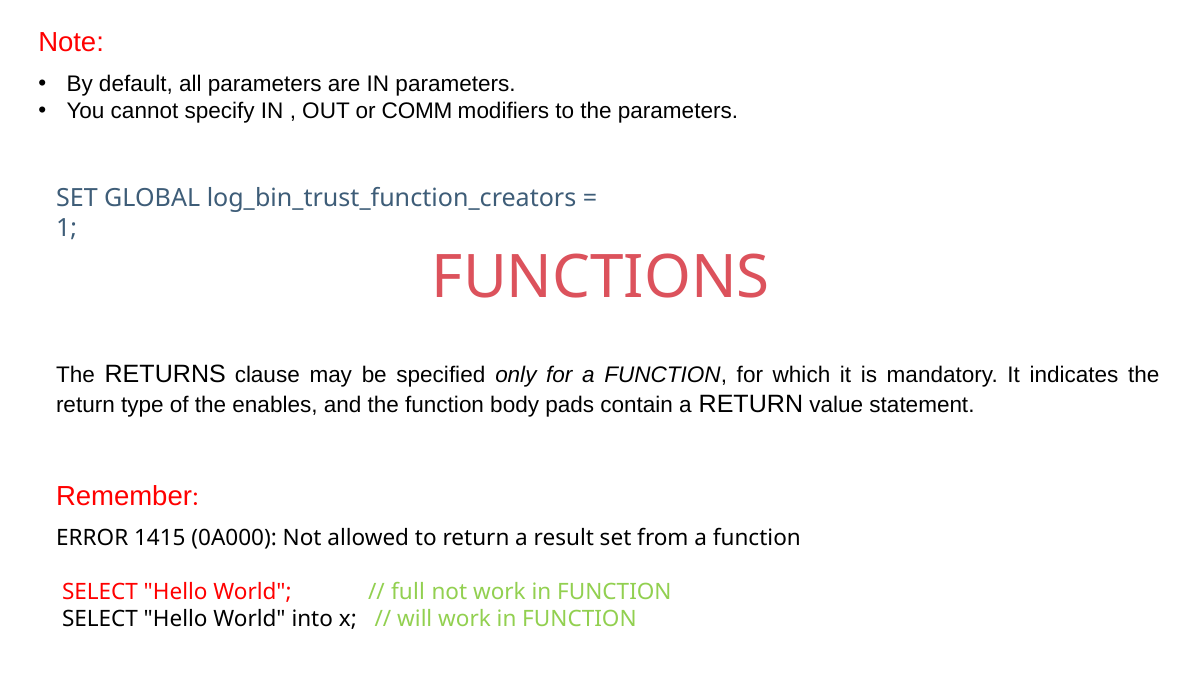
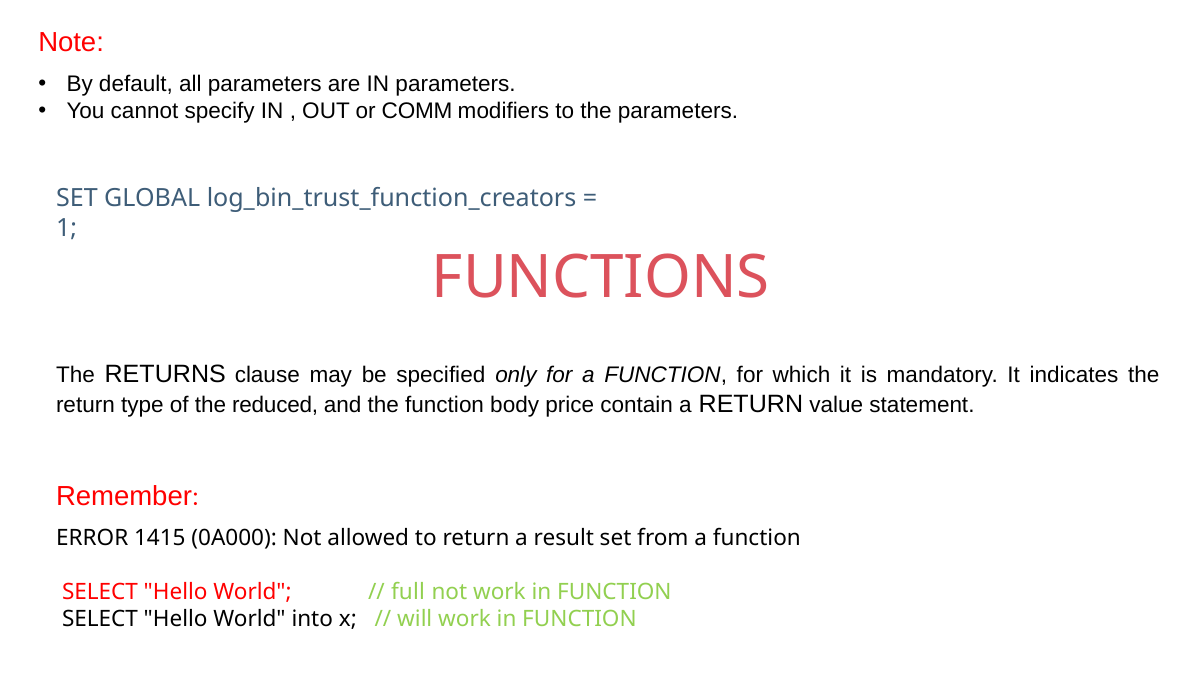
enables: enables -> reduced (275, 405)
pads: pads -> price (570, 405)
